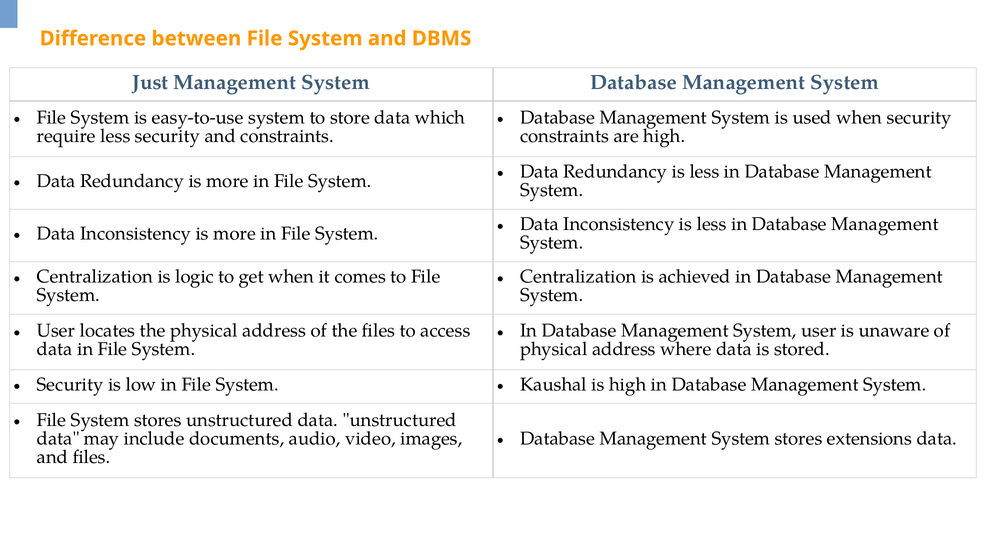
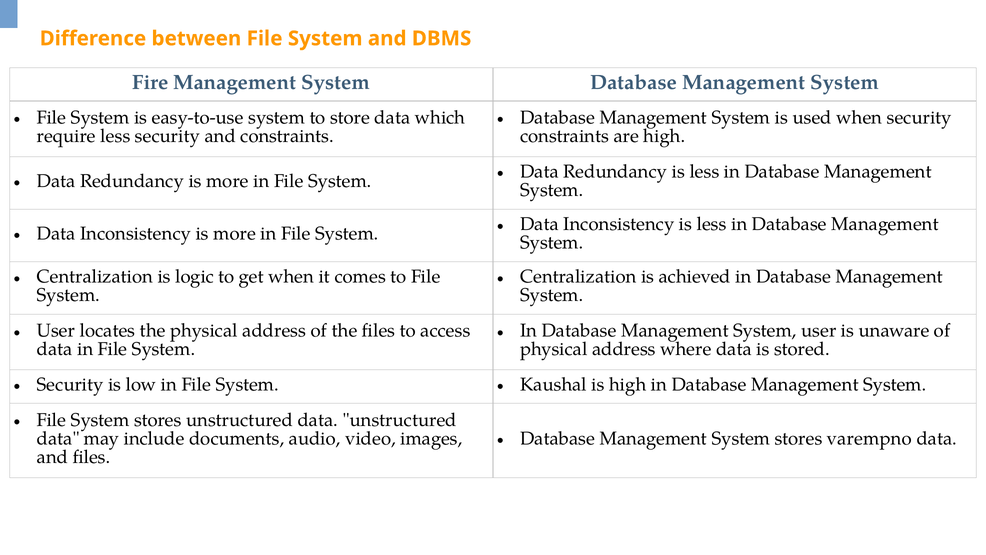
Just: Just -> Fire (150, 82)
extensions: extensions -> varempno (869, 438)
